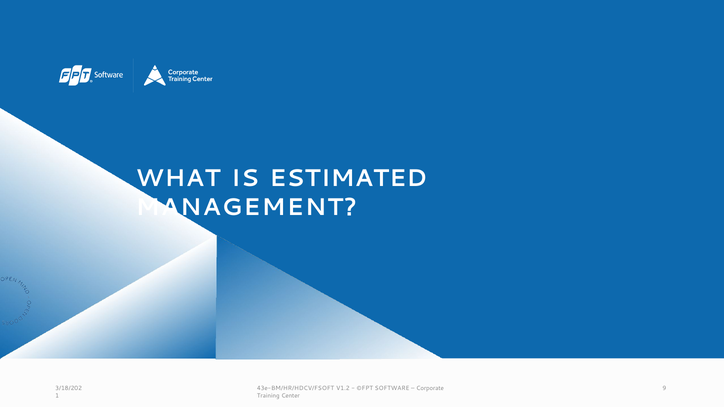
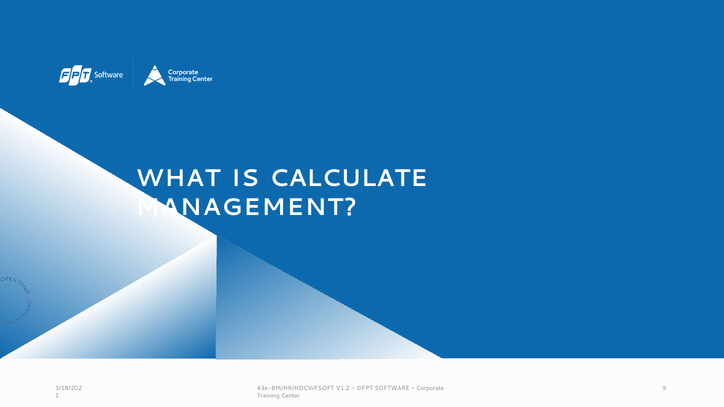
ESTIMATED: ESTIMATED -> CALCULATE (348, 178)
